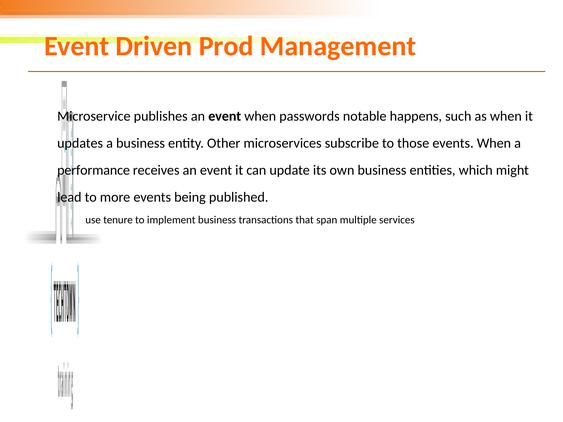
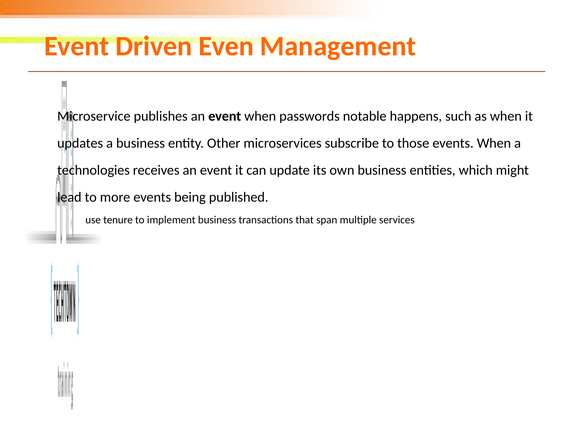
Prod: Prod -> Even (226, 46)
performance: performance -> technologies (94, 170)
